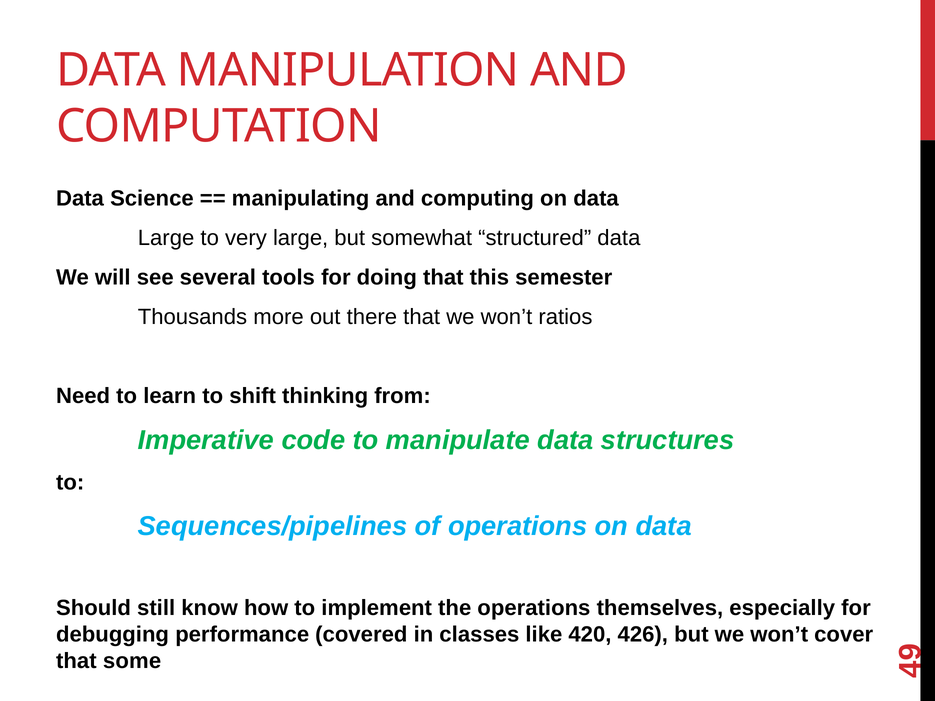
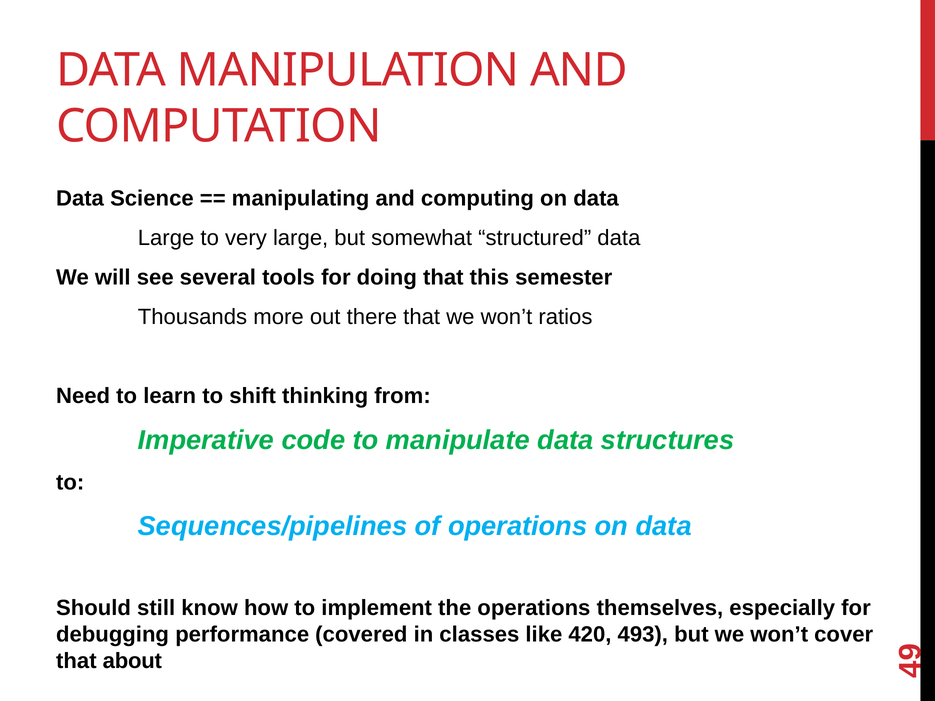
426: 426 -> 493 (643, 635)
some: some -> about (132, 661)
